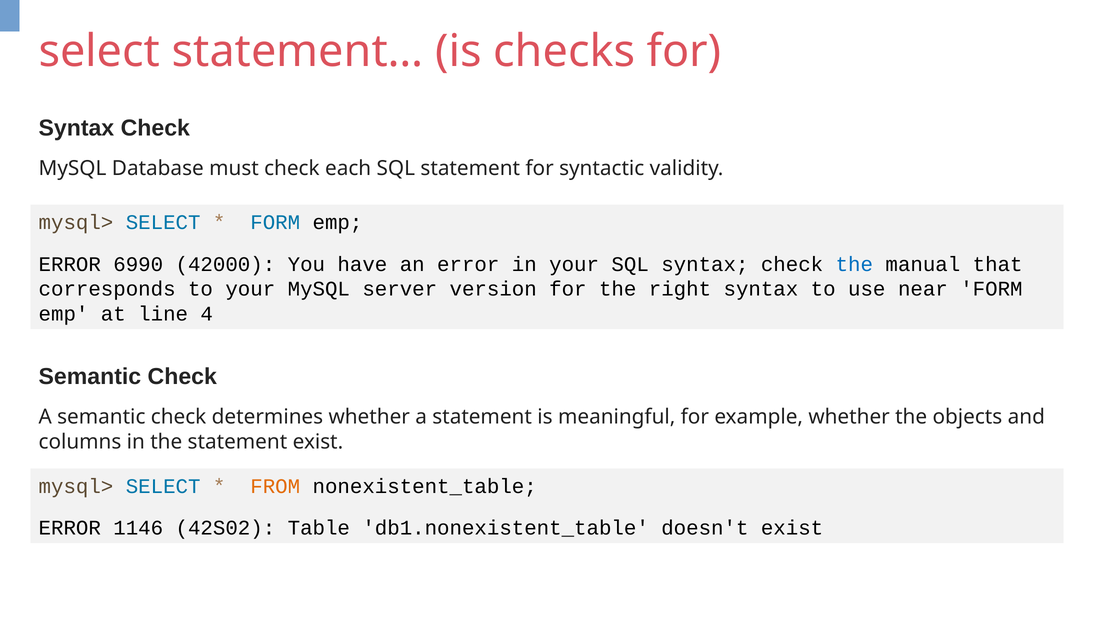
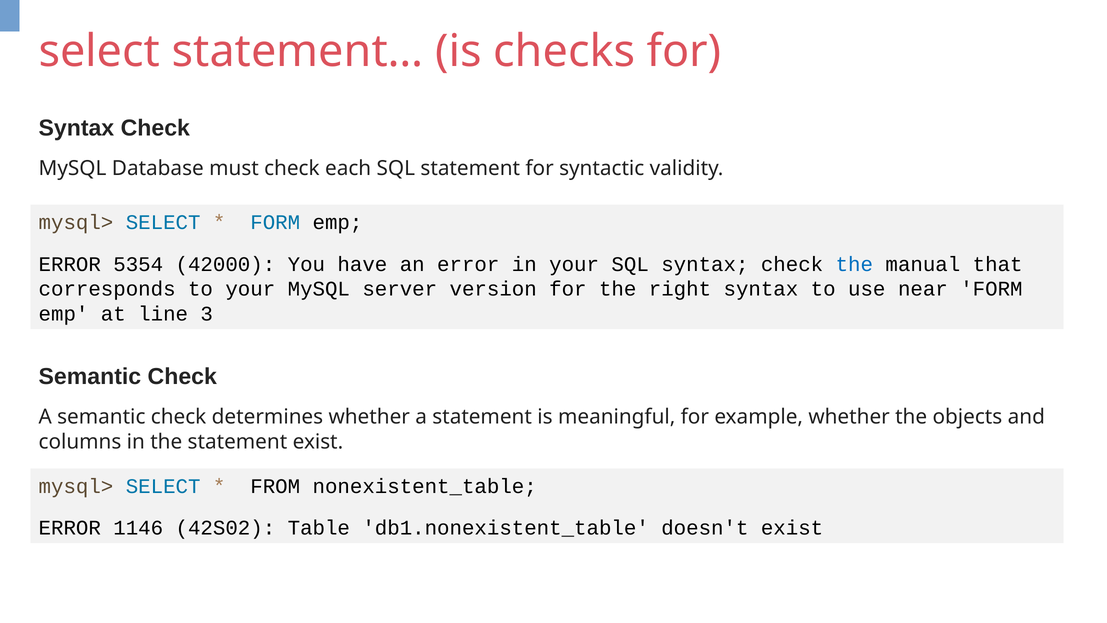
6990: 6990 -> 5354 (138, 264)
4: 4 -> 3 (207, 314)
FROM colour: orange -> black (275, 486)
